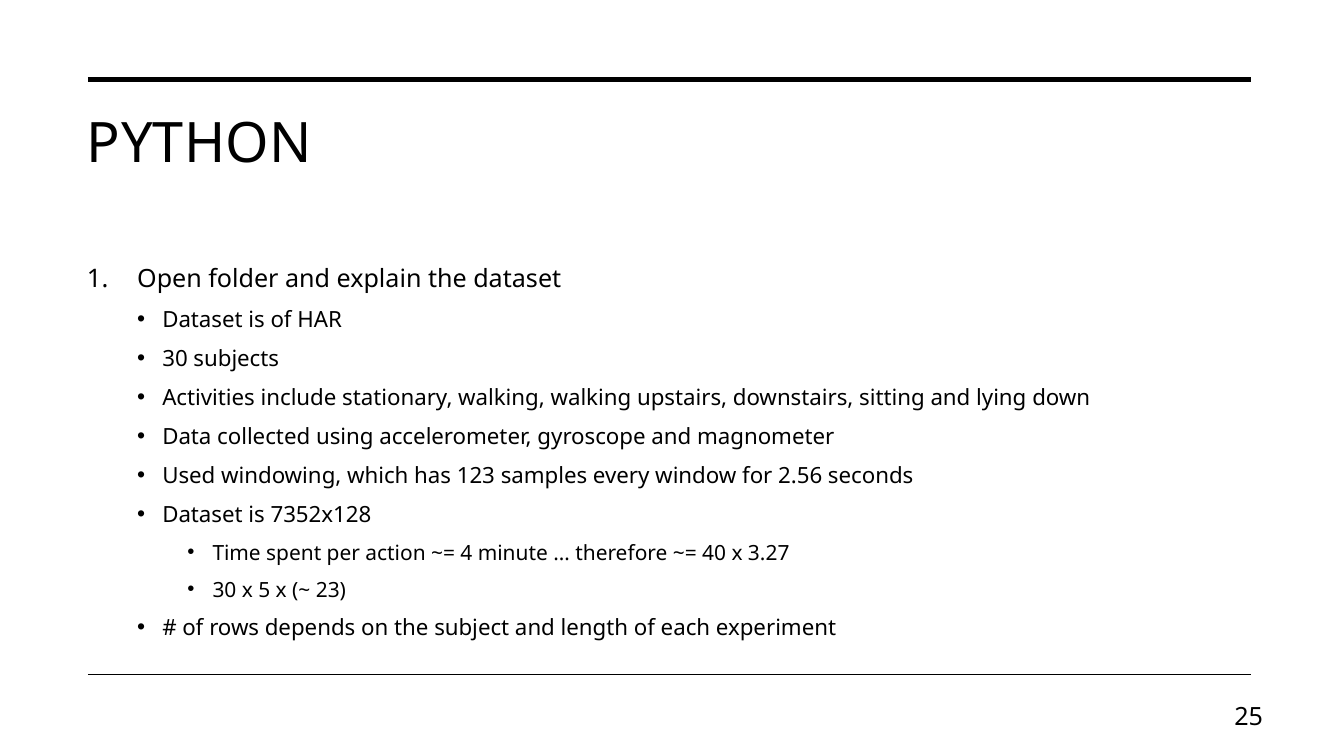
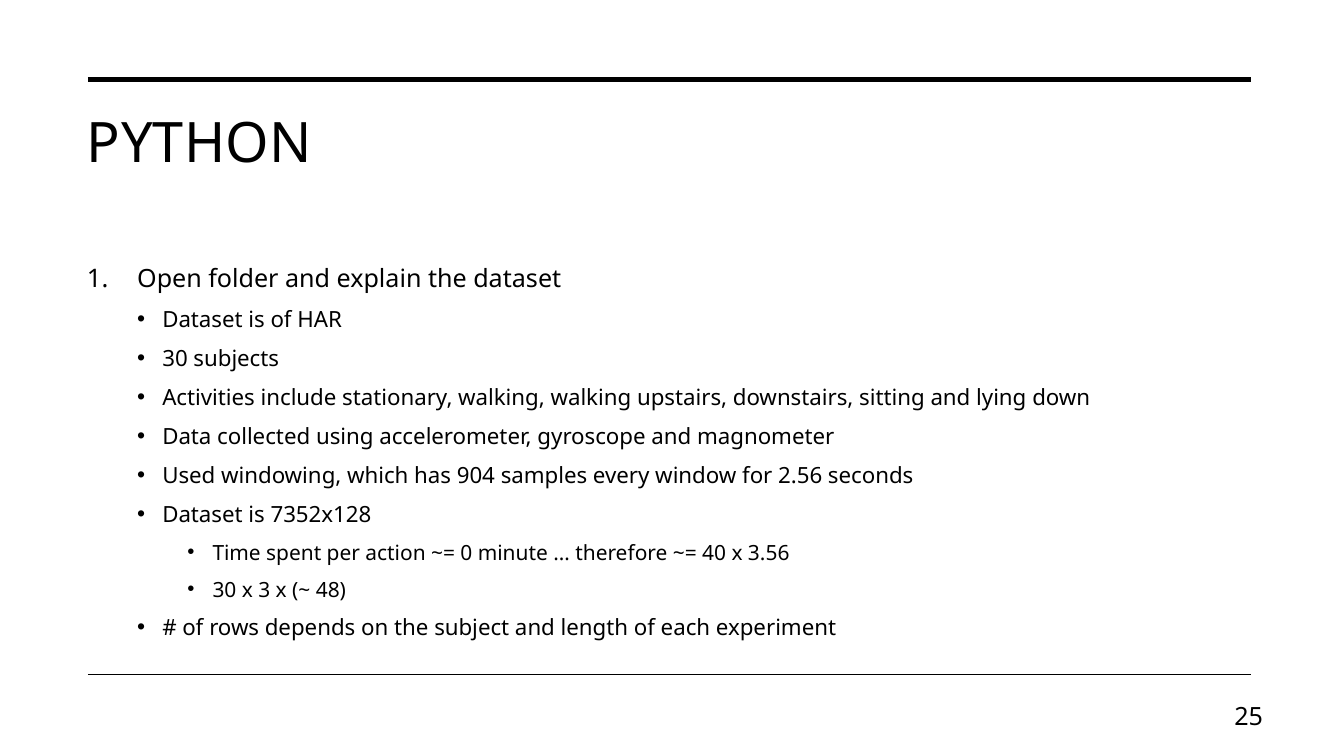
123: 123 -> 904 (476, 476)
4: 4 -> 0 (466, 553)
3.27: 3.27 -> 3.56 (769, 553)
5: 5 -> 3 (264, 590)
23: 23 -> 48 (331, 590)
